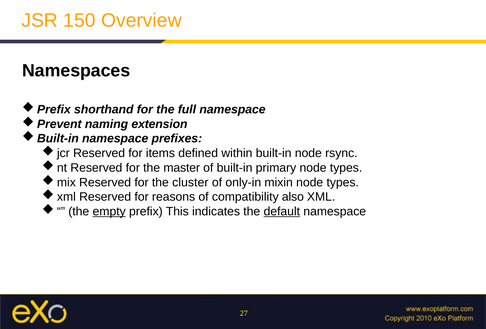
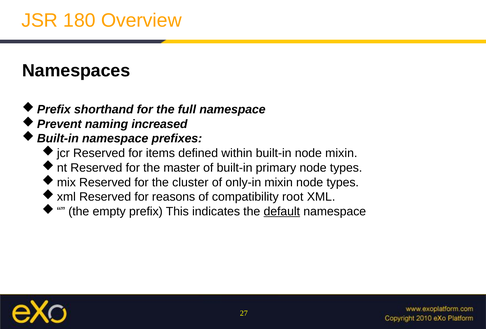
150: 150 -> 180 (79, 21)
extension: extension -> increased (159, 124)
node rsync: rsync -> mixin (341, 153)
also: also -> root (293, 197)
empty underline: present -> none (109, 212)
